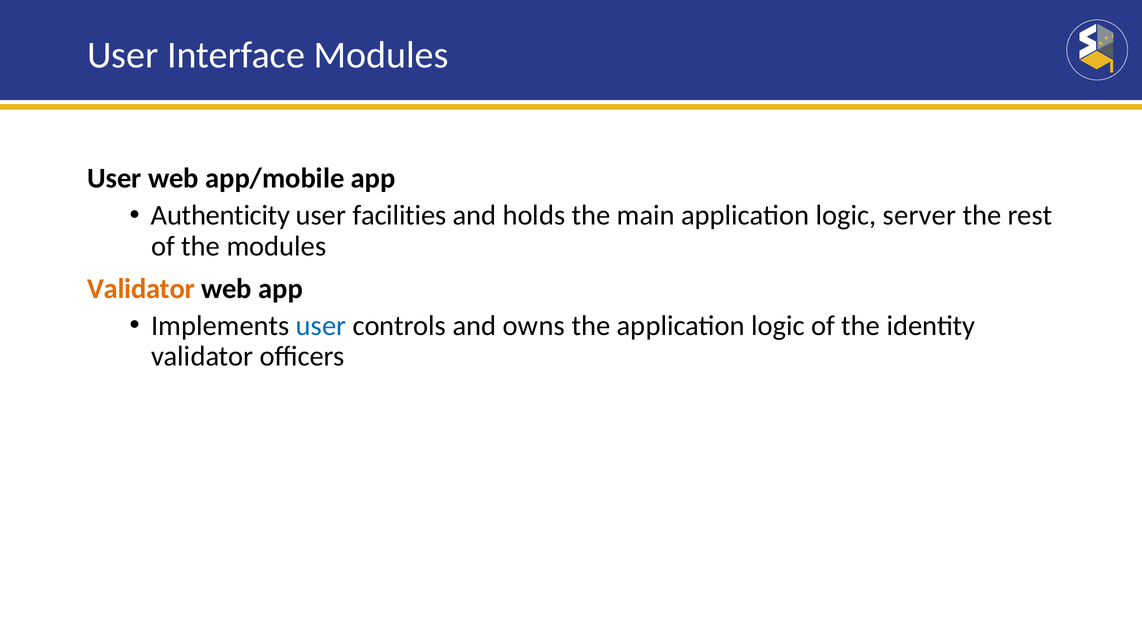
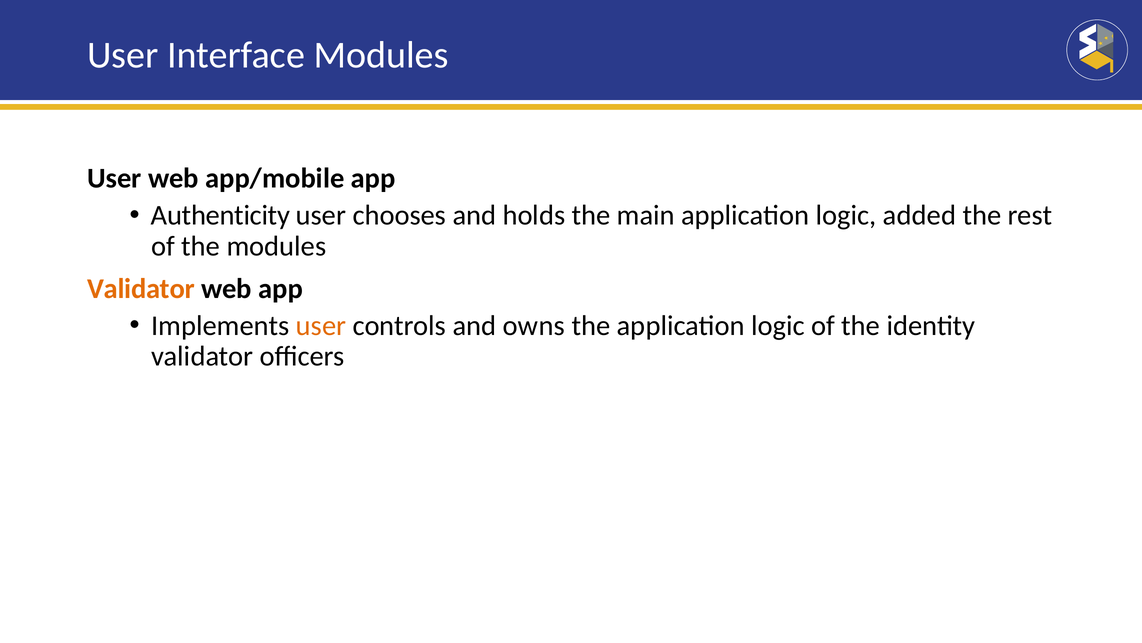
facilities: facilities -> chooses (399, 215)
server: server -> added (919, 215)
user colour: blue -> orange (321, 325)
